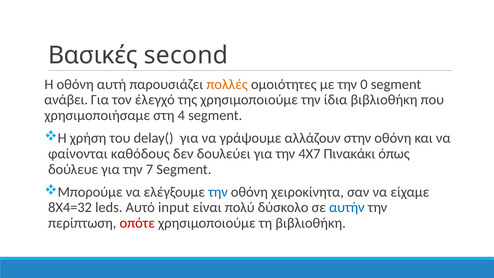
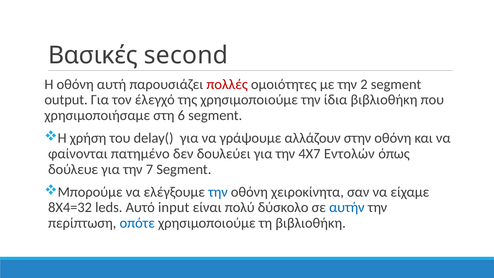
πολλές colour: orange -> red (227, 84)
0: 0 -> 2 (364, 84)
ανάβει: ανάβει -> output (66, 100)
4: 4 -> 6 (181, 115)
καθόδους: καθόδους -> πατημένο (140, 154)
Πινακάκι: Πινακάκι -> Εντολών (349, 154)
οπότε colour: red -> blue (137, 223)
